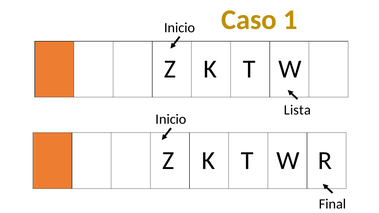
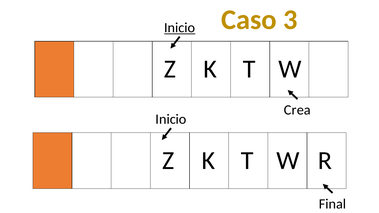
1: 1 -> 3 (290, 20)
Inicio underline: none -> present (180, 28)
Lista: Lista -> Crea (297, 110)
